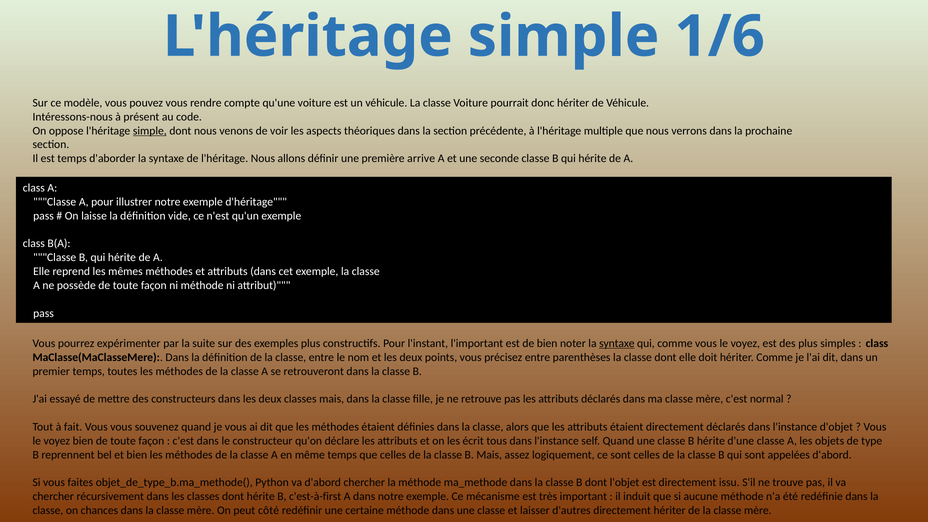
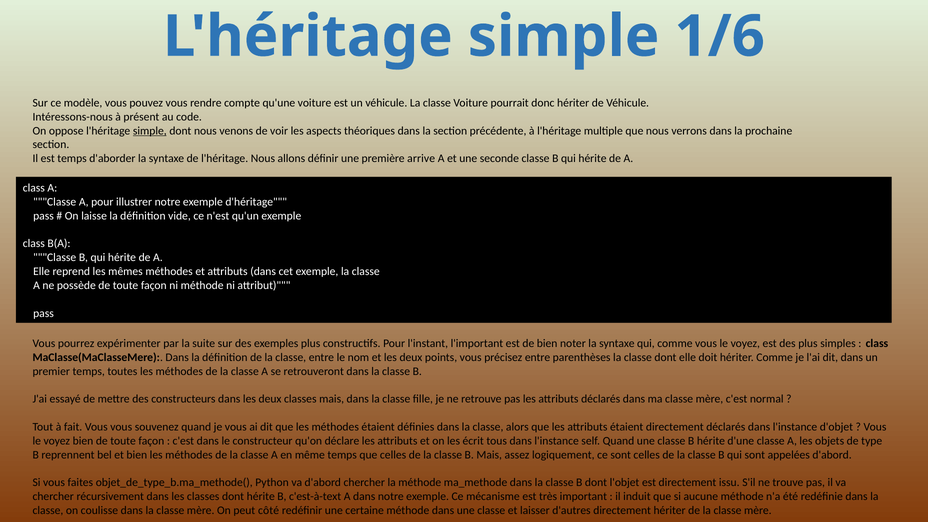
syntaxe underline: present -> none (617, 343)
c'est-à-first: c'est-à-first -> c'est-à-text (315, 497)
chances: chances -> coulisse (99, 510)
